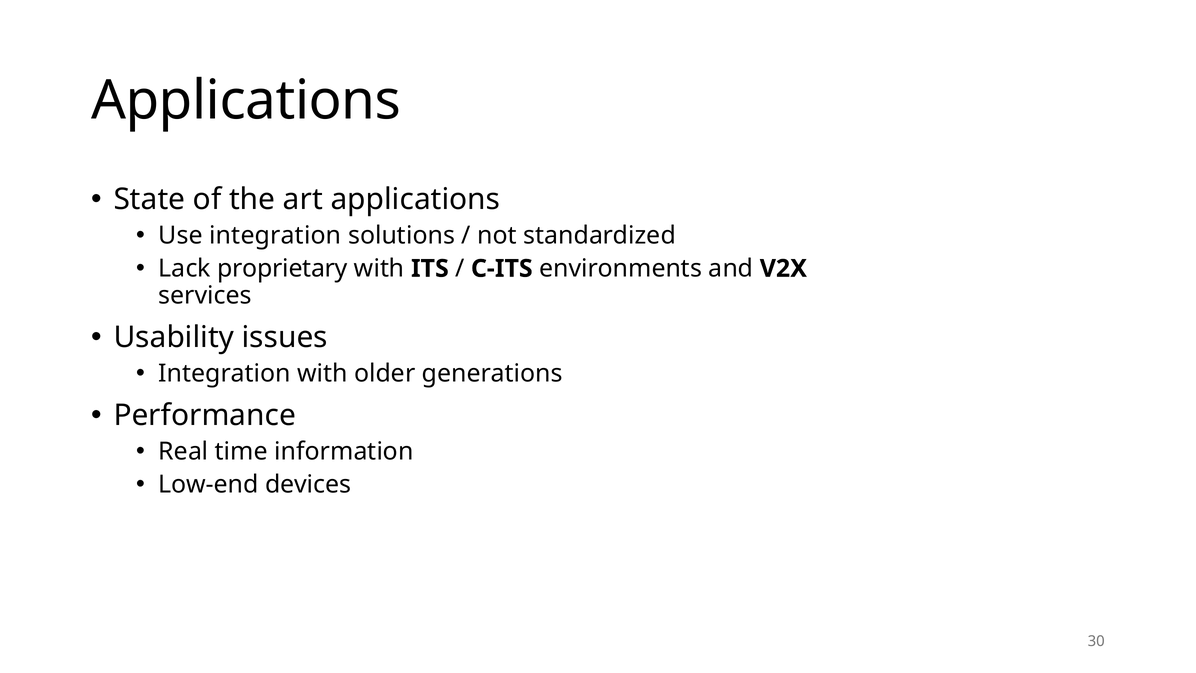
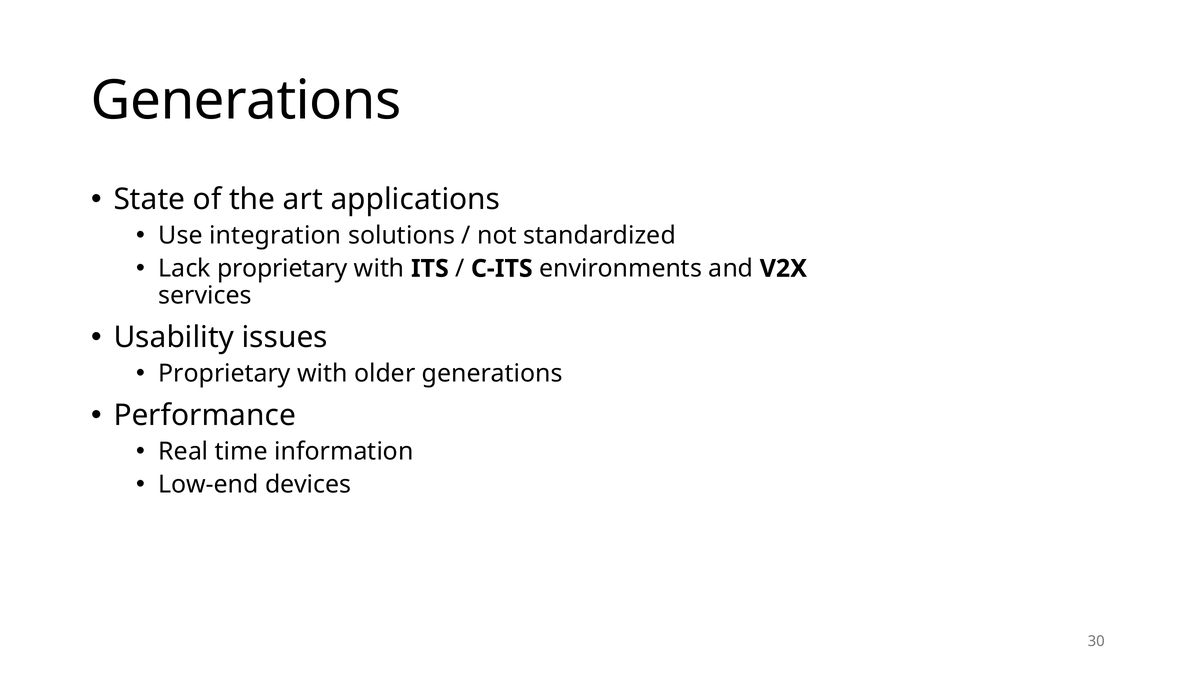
Applications: Applications -> Generations (246, 100)
Integration: Integration -> Proprietary (225, 373)
